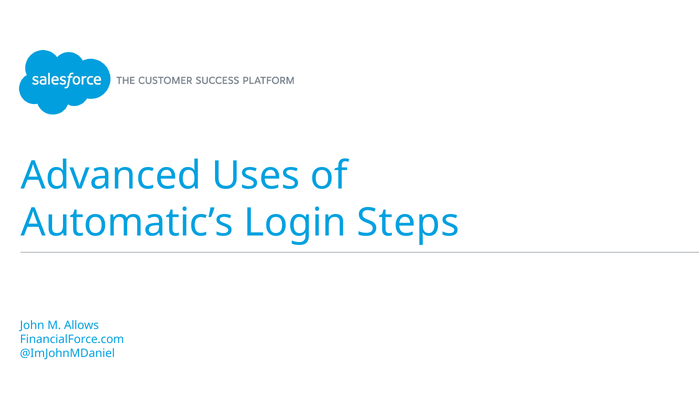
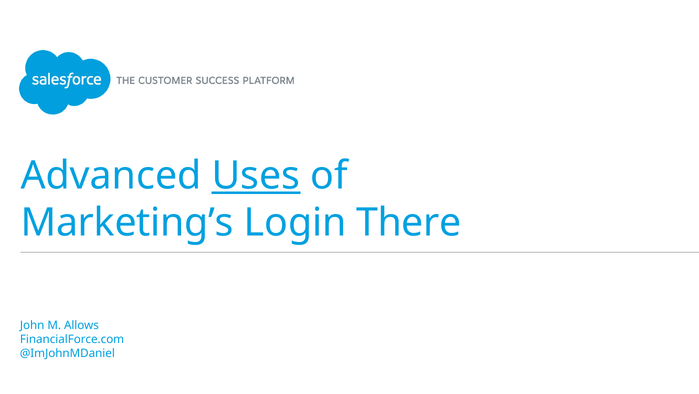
Uses underline: none -> present (256, 175)
Automatic’s: Automatic’s -> Marketing’s (127, 223)
Steps: Steps -> There (409, 223)
